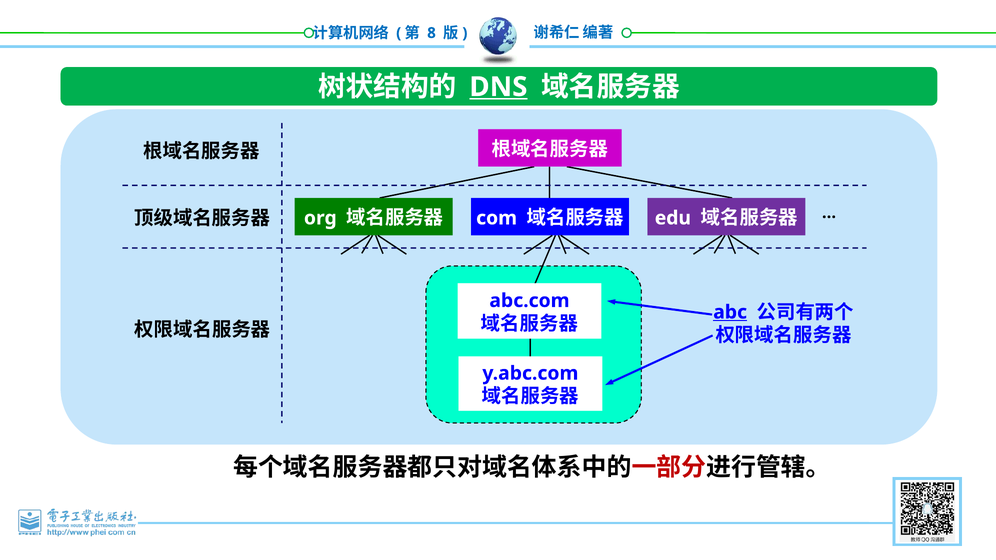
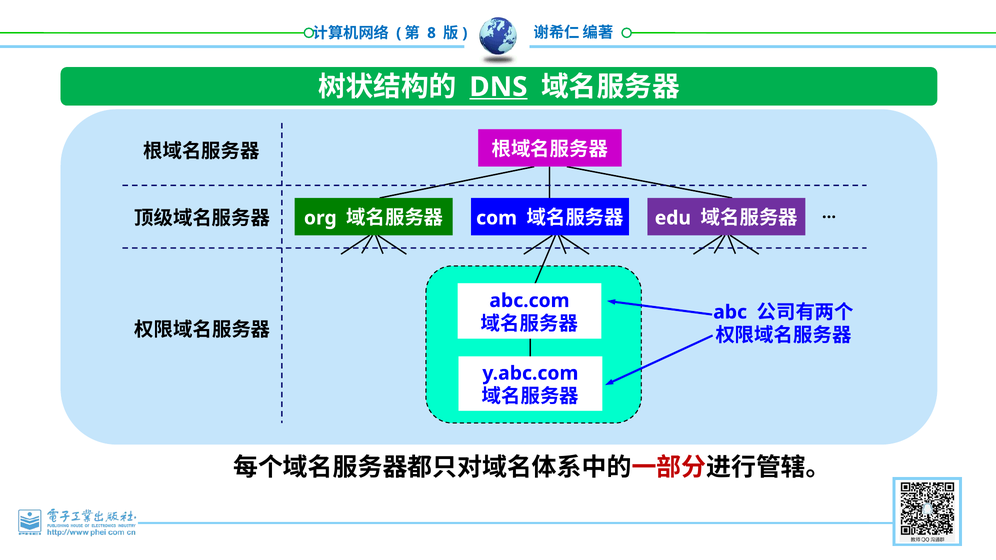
abc underline: present -> none (730, 312)
